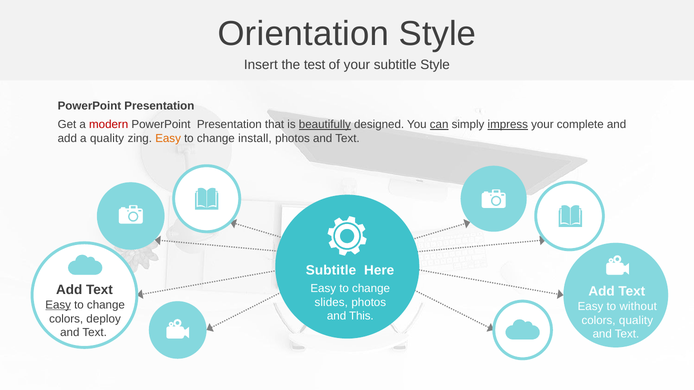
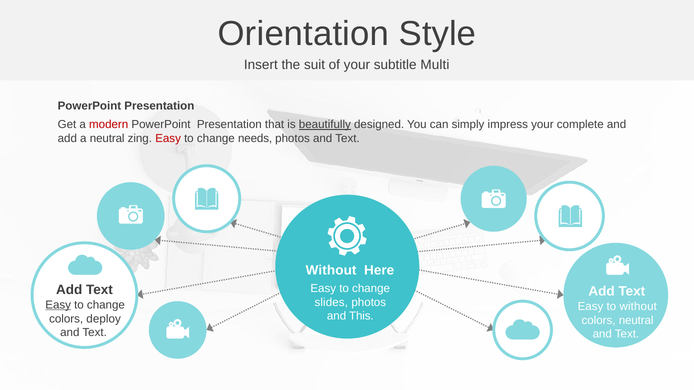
test: test -> suit (315, 65)
subtitle Style: Style -> Multi (435, 65)
can underline: present -> none (439, 125)
impress underline: present -> none (508, 125)
a quality: quality -> neutral (107, 139)
Easy colour: orange -> red (168, 139)
install: install -> needs (255, 139)
Subtitle: Subtitle -> Without (331, 271)
colors quality: quality -> neutral (636, 321)
